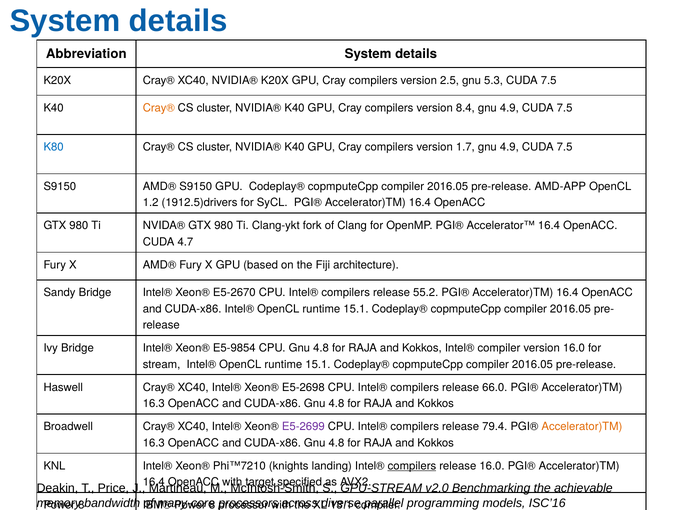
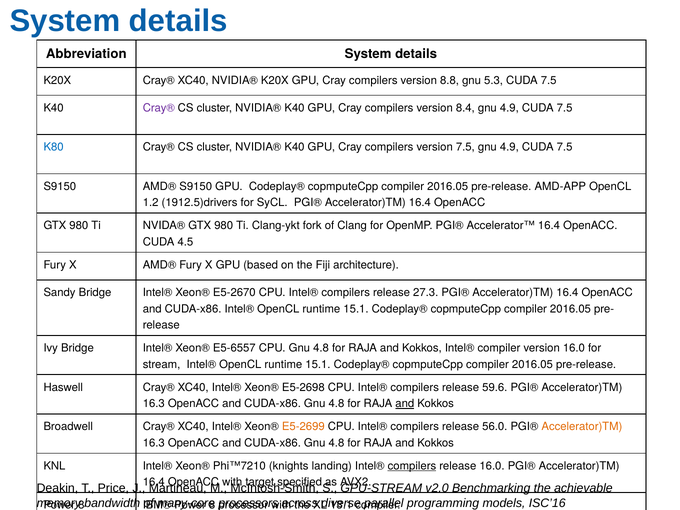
2.5: 2.5 -> 8.8 (450, 80)
Cray® colour: orange -> purple (159, 108)
version 1.7: 1.7 -> 7.5 (465, 147)
4.7: 4.7 -> 4.5 (185, 242)
55.2: 55.2 -> 27.3 (426, 293)
E5-9854: E5-9854 -> E5-6557 (234, 348)
66.0: 66.0 -> 59.6 (495, 387)
and underline: none -> present (405, 404)
E5-2699 colour: purple -> orange (303, 427)
79.4: 79.4 -> 56.0 (495, 427)
